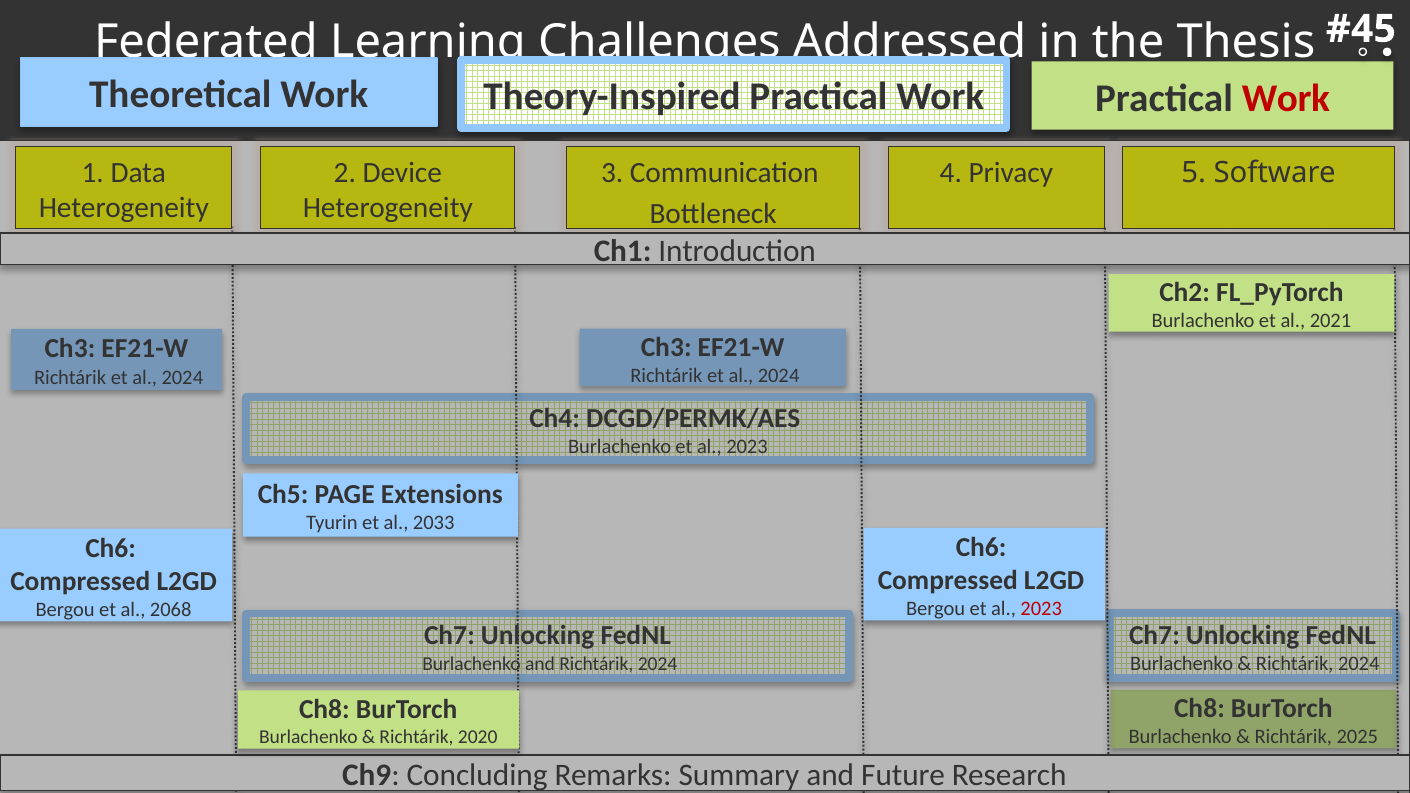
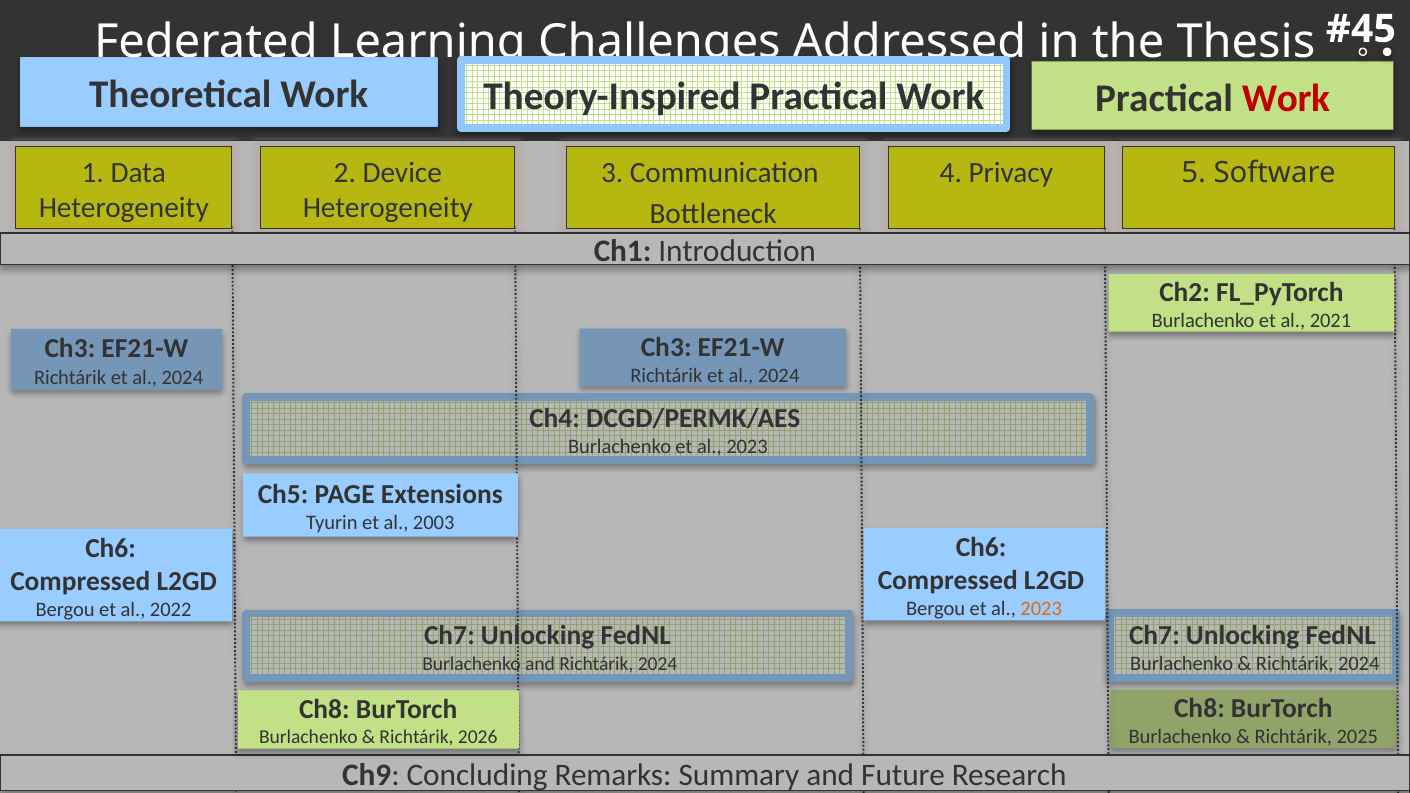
2033: 2033 -> 2003 (434, 523)
2023 colour: red -> orange (1041, 609)
2068: 2068 -> 2022 (171, 610)
2020: 2020 -> 2026 (478, 737)
